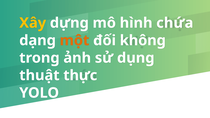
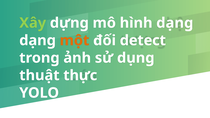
Xây colour: yellow -> light green (33, 23)
hình chứa: chứa -> dạng (175, 23)
không: không -> detect (143, 40)
